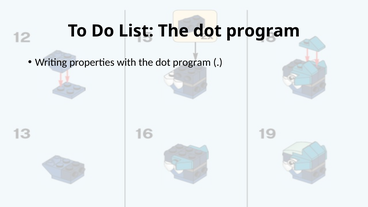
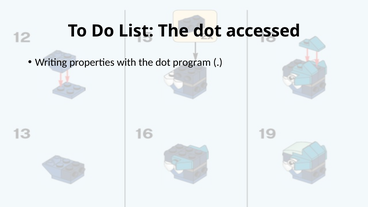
List The dot program: program -> accessed (263, 31)
